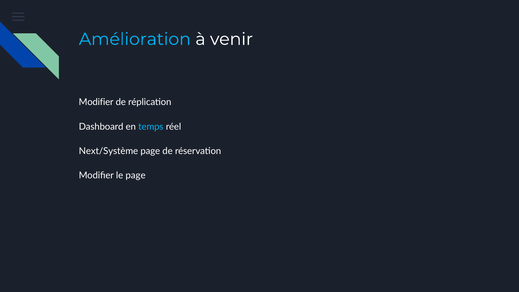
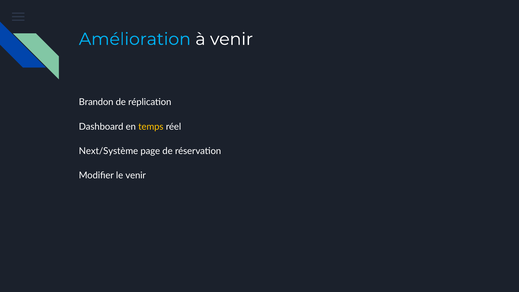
Modifier: Modifier -> Brandon (96, 102)
temps colour: light blue -> yellow (151, 127)
le page: page -> venir (136, 175)
